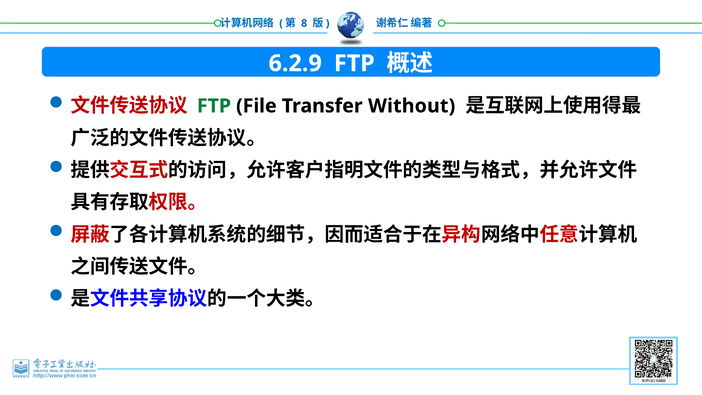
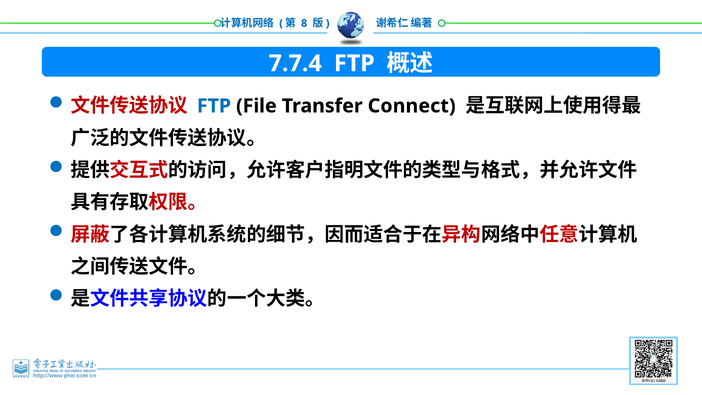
6.2.9: 6.2.9 -> 7.7.4 (295, 63)
FTP colour: green -> blue (214, 106)
Without: Without -> Connect (412, 106)
